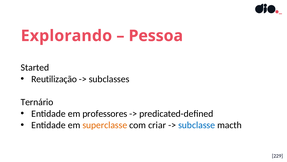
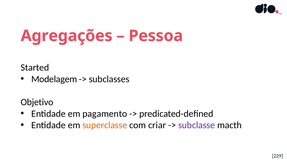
Explorando: Explorando -> Agregações (67, 36)
Reutilização: Reutilização -> Modelagem (54, 79)
Ternário: Ternário -> Objetivo (37, 102)
professores: professores -> pagamento (105, 113)
subclasse colour: blue -> purple (197, 125)
